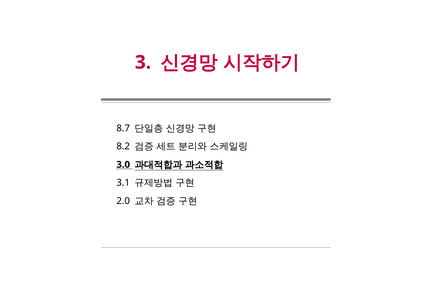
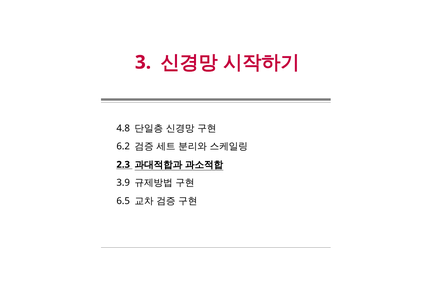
8.7: 8.7 -> 4.8 (123, 129)
8.2: 8.2 -> 6.2 (123, 147)
3.0: 3.0 -> 2.3 (123, 165)
3.1: 3.1 -> 3.9 (123, 183)
2.0: 2.0 -> 6.5 (123, 201)
